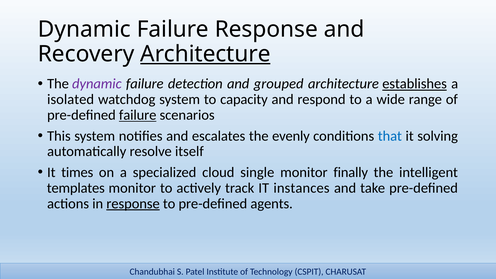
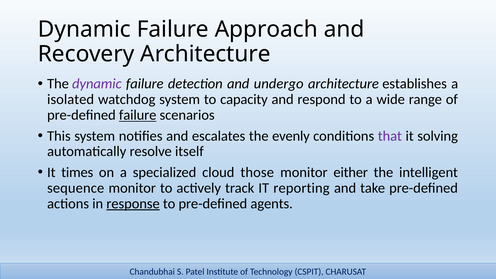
Failure Response: Response -> Approach (266, 29)
Architecture underline: present -> none (205, 54)
grouped: grouped -> undergo (279, 84)
establishes underline: present -> none (415, 84)
that colour: blue -> purple (390, 136)
single: single -> those (257, 172)
finally: finally -> either (351, 172)
templates: templates -> sequence (76, 188)
instances: instances -> reporting (301, 188)
